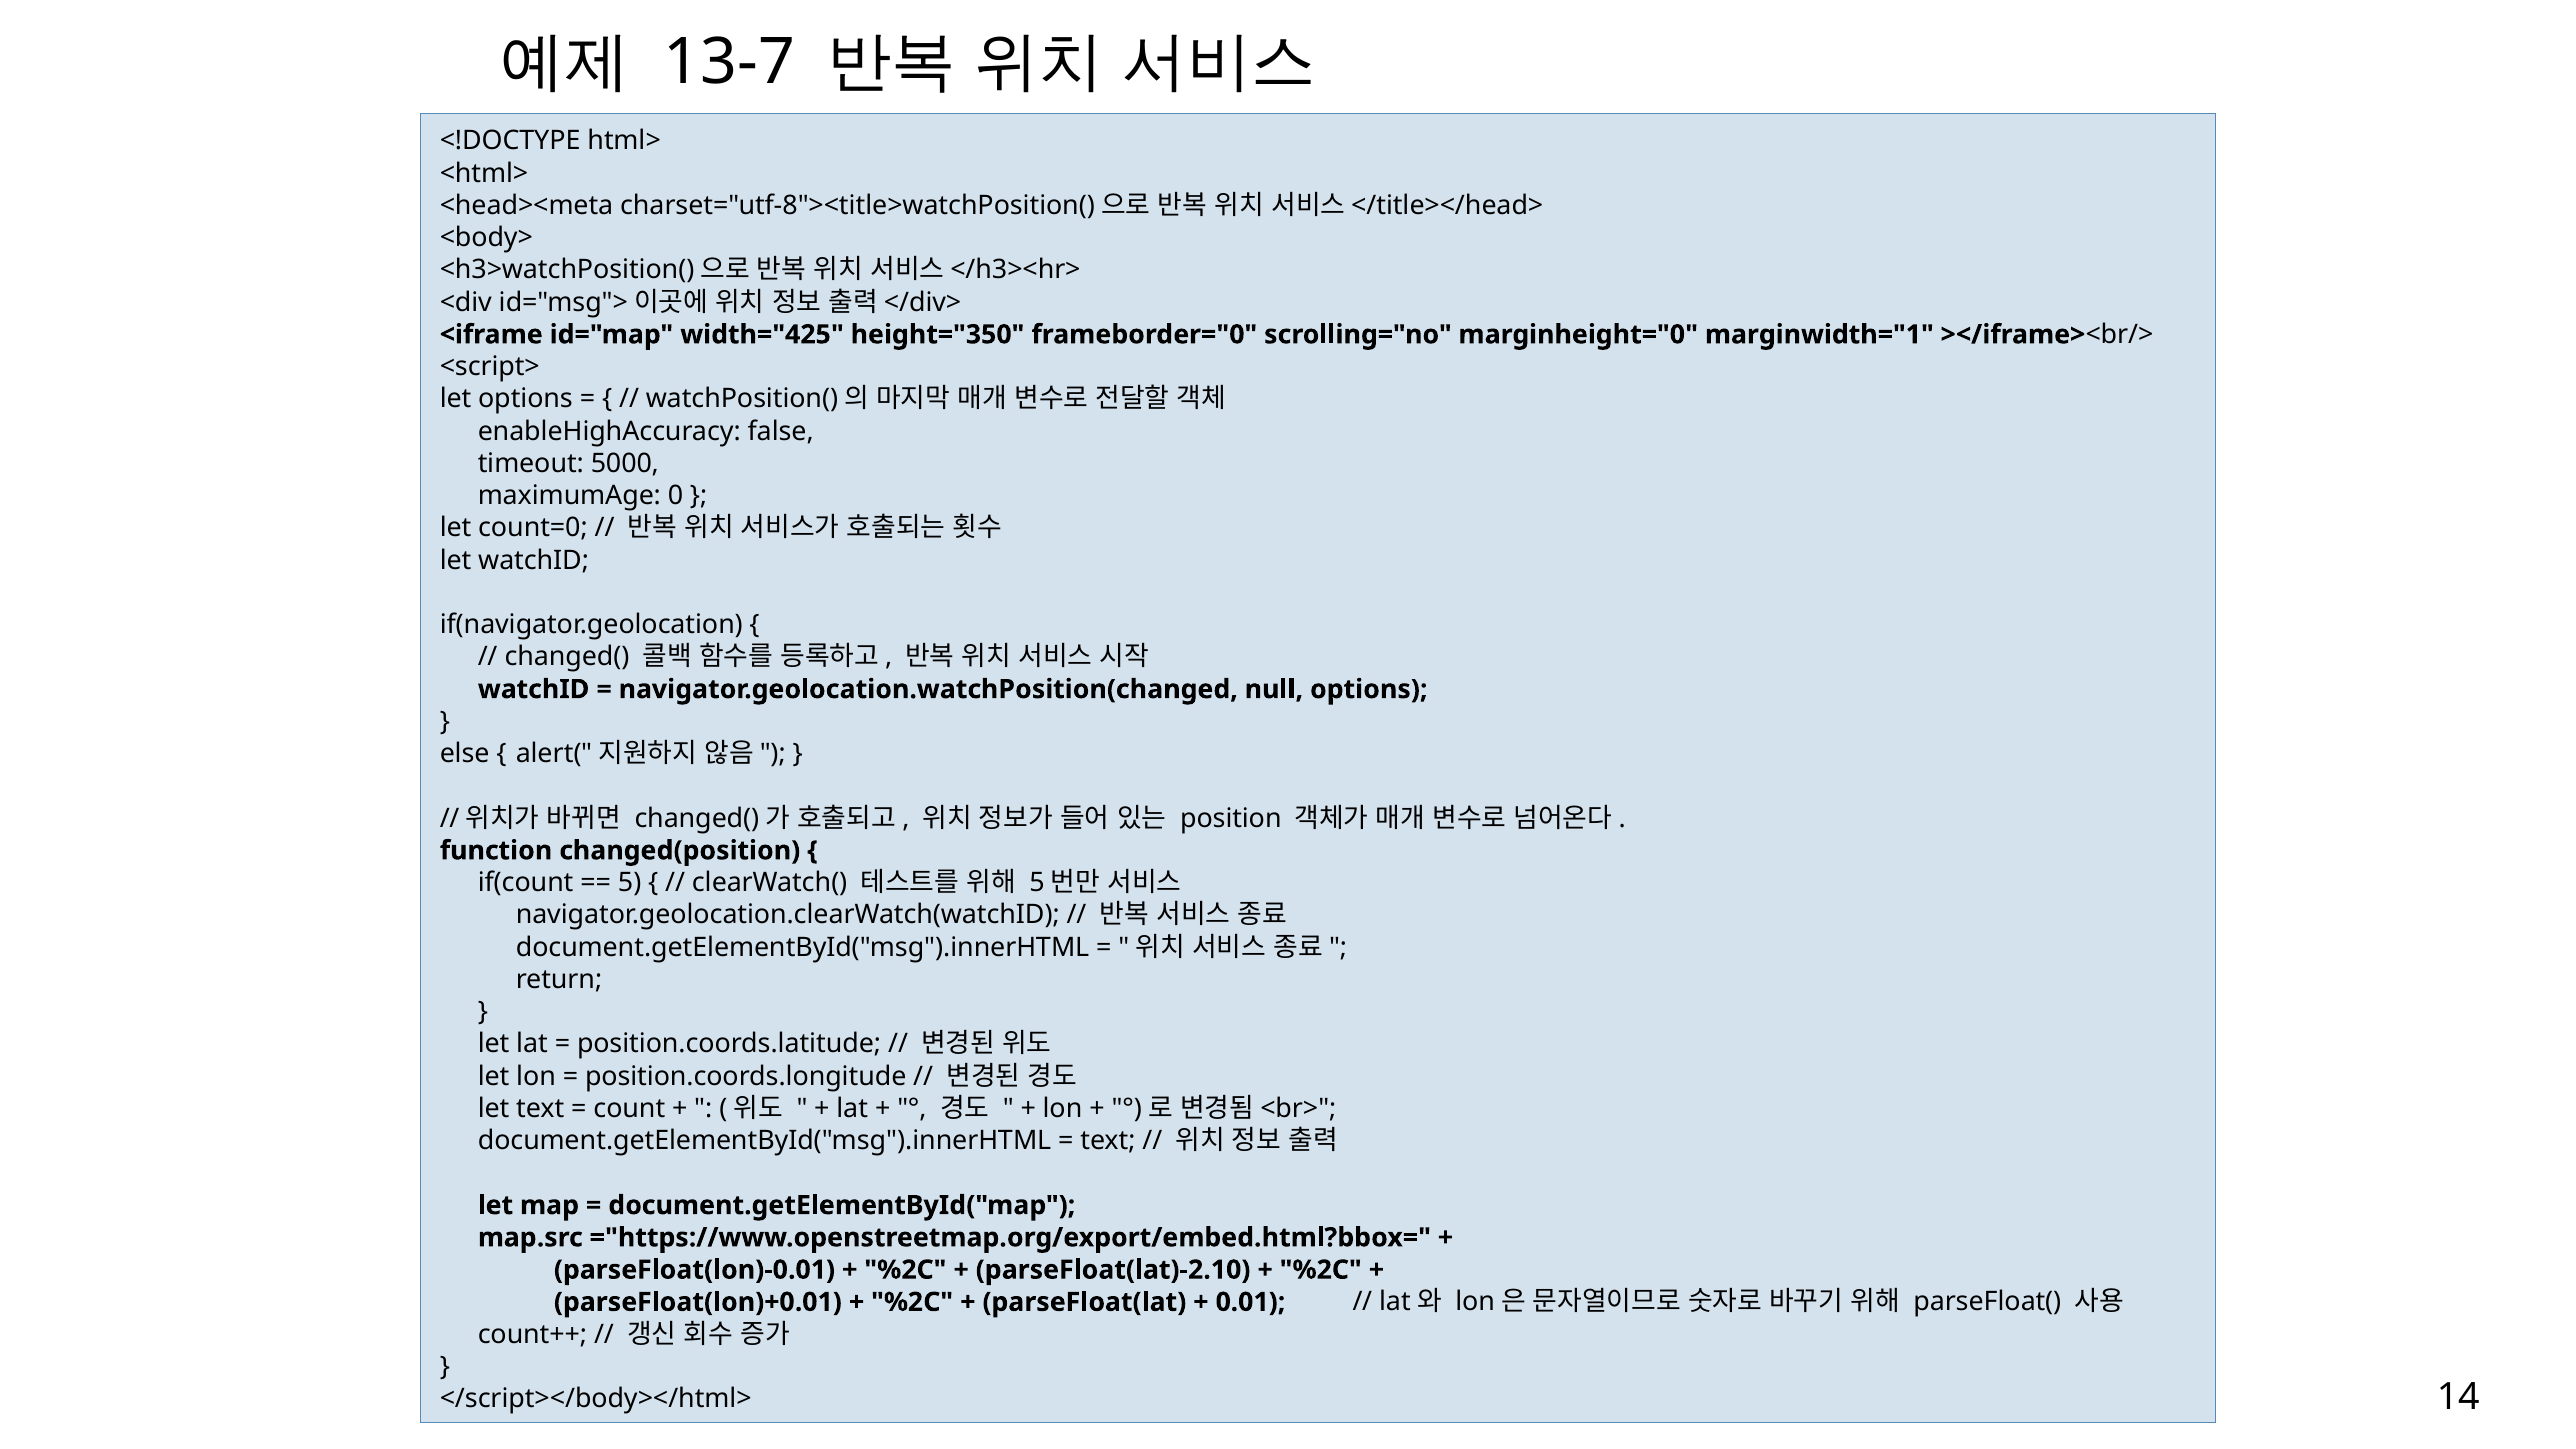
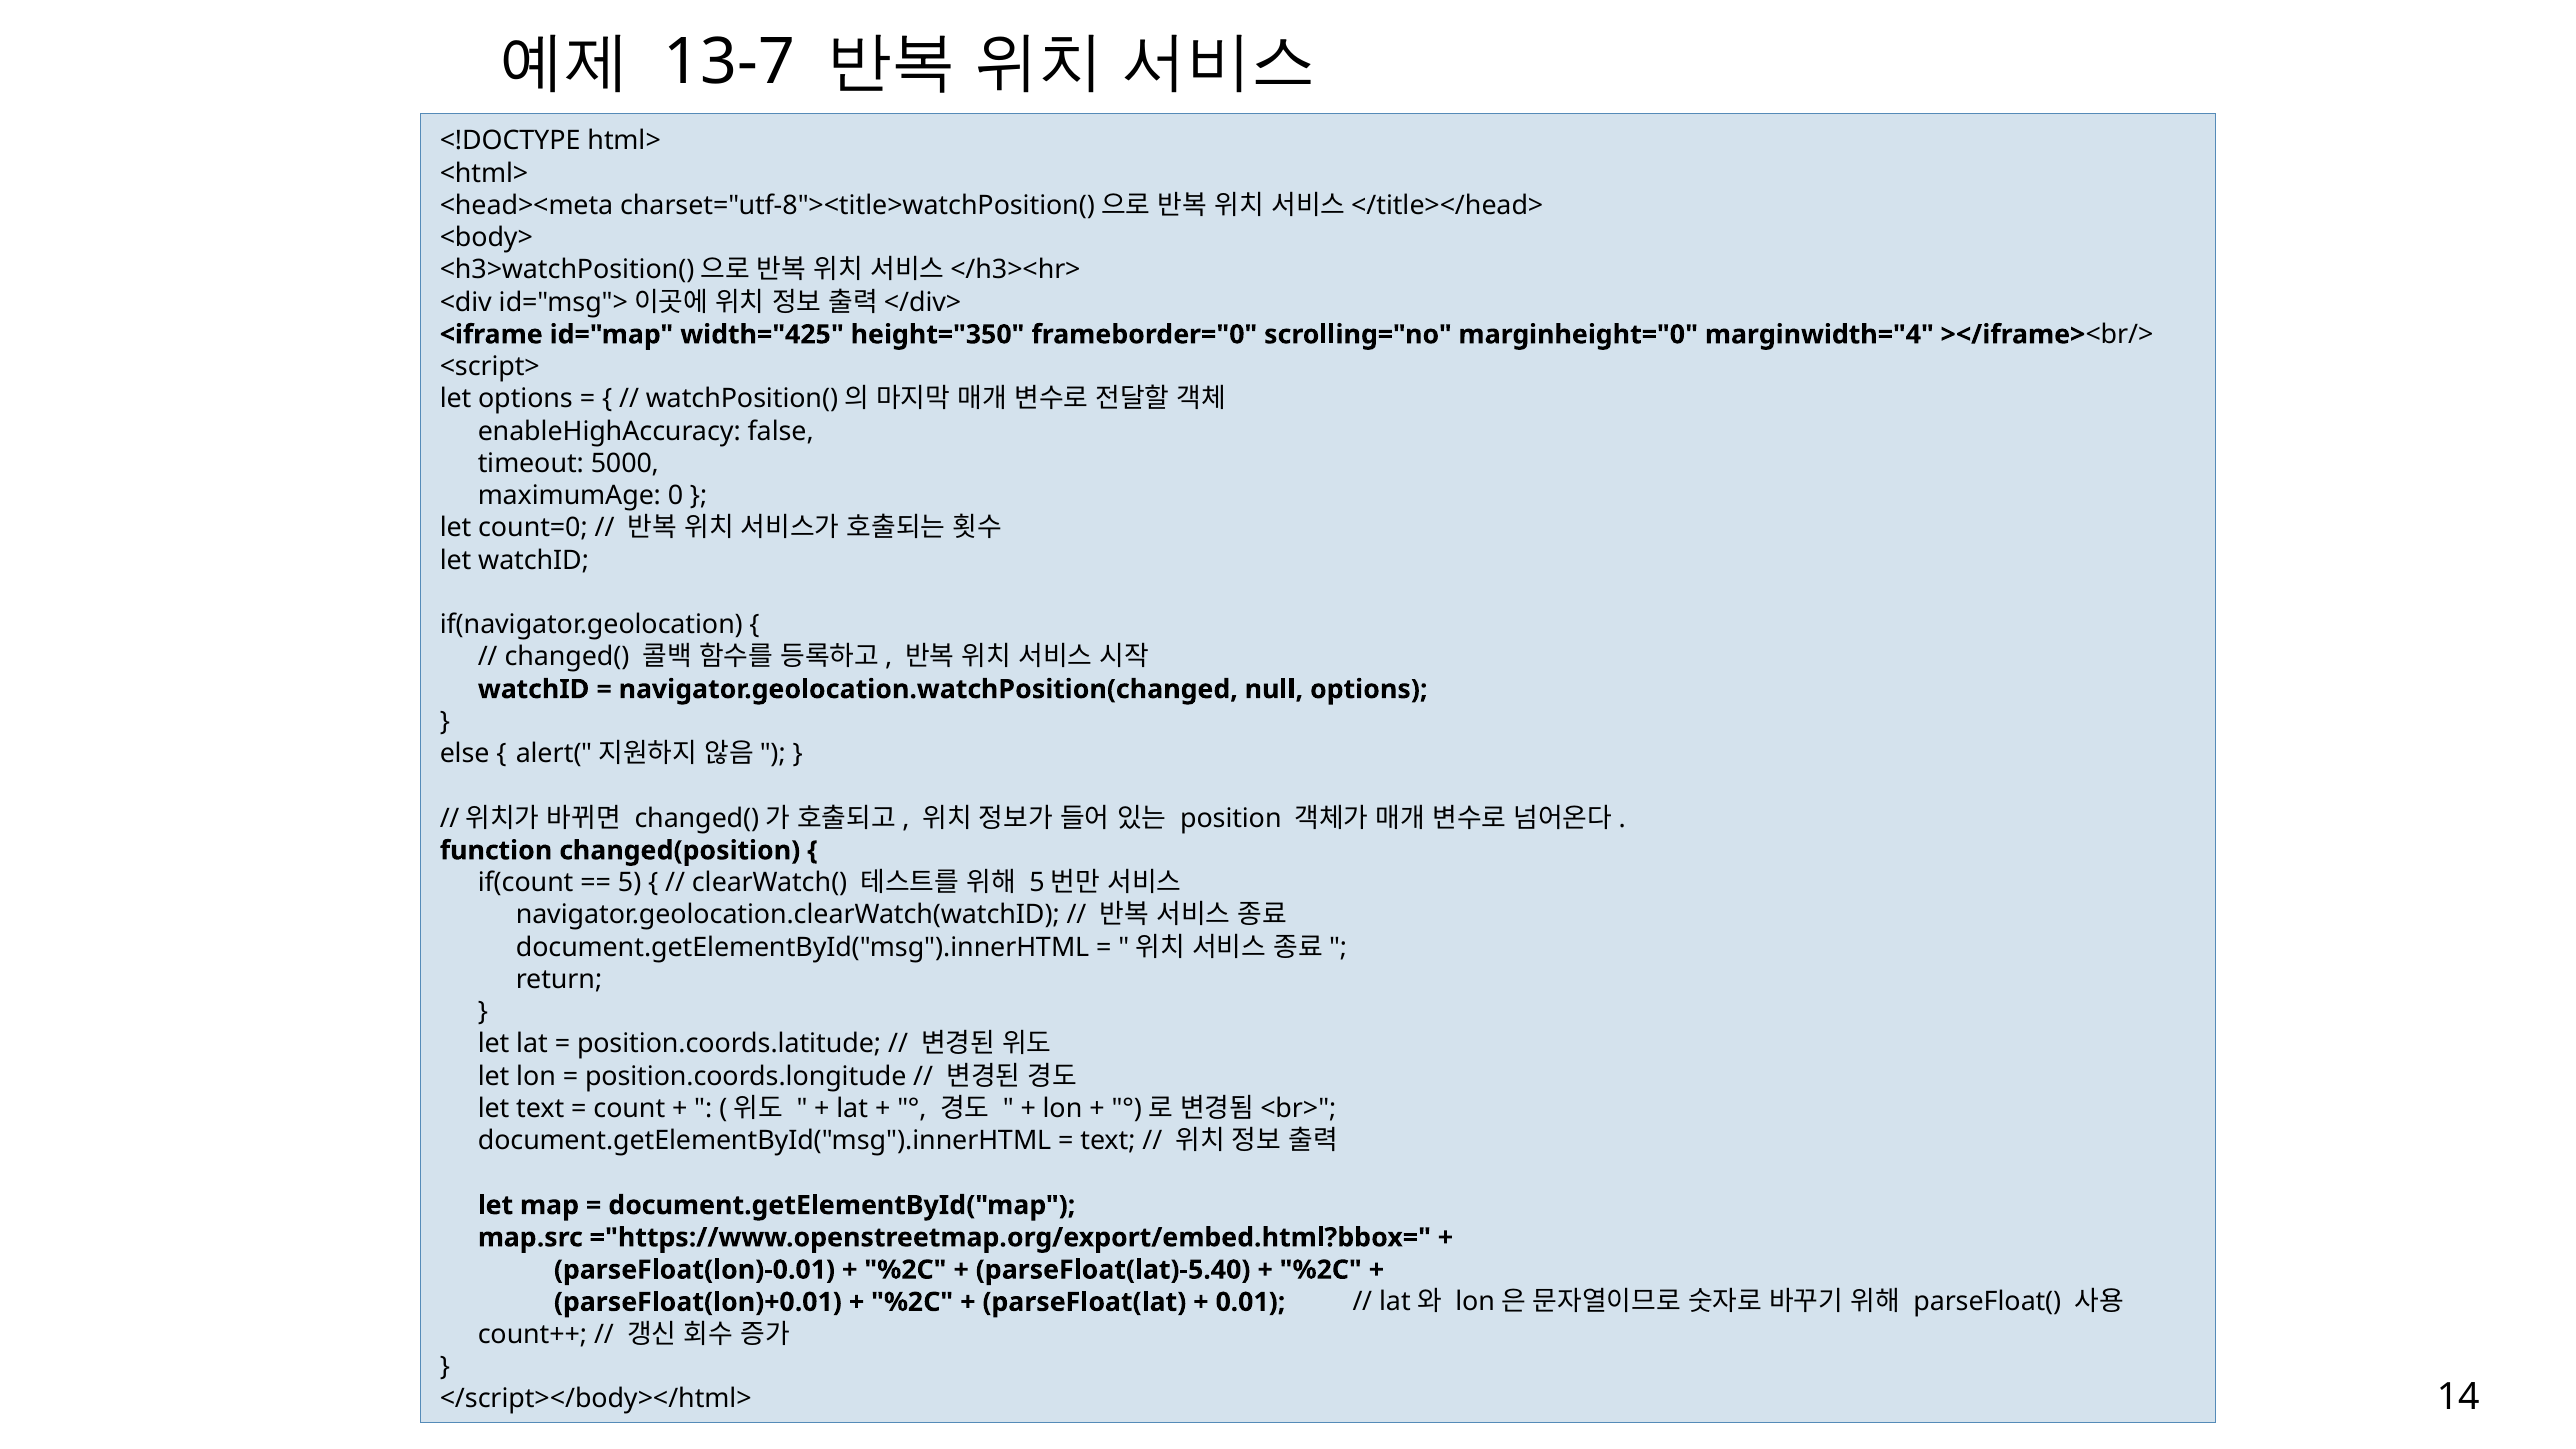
marginwidth="1: marginwidth="1 -> marginwidth="4 (1819, 335)
parseFloat(lat)-2.10: parseFloat(lat)-2.10 -> parseFloat(lat)-5.40 (1113, 1270)
